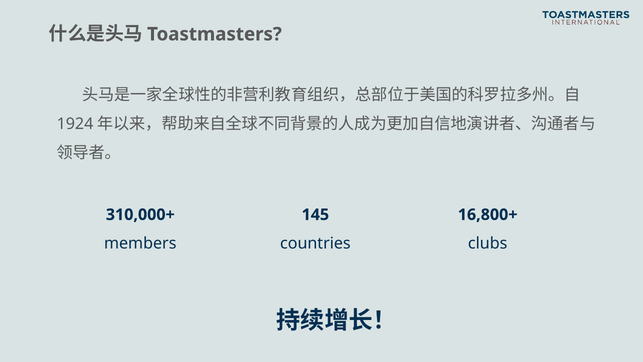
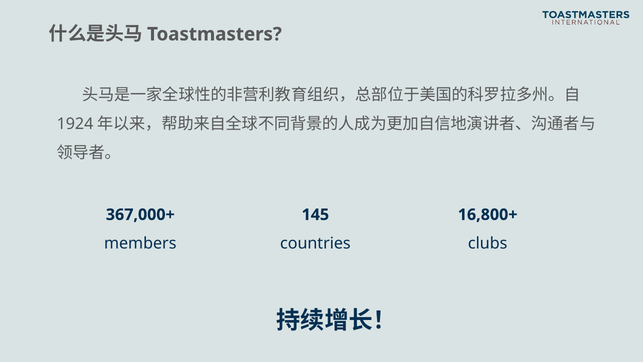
310,000+: 310,000+ -> 367,000+ (140, 215)
